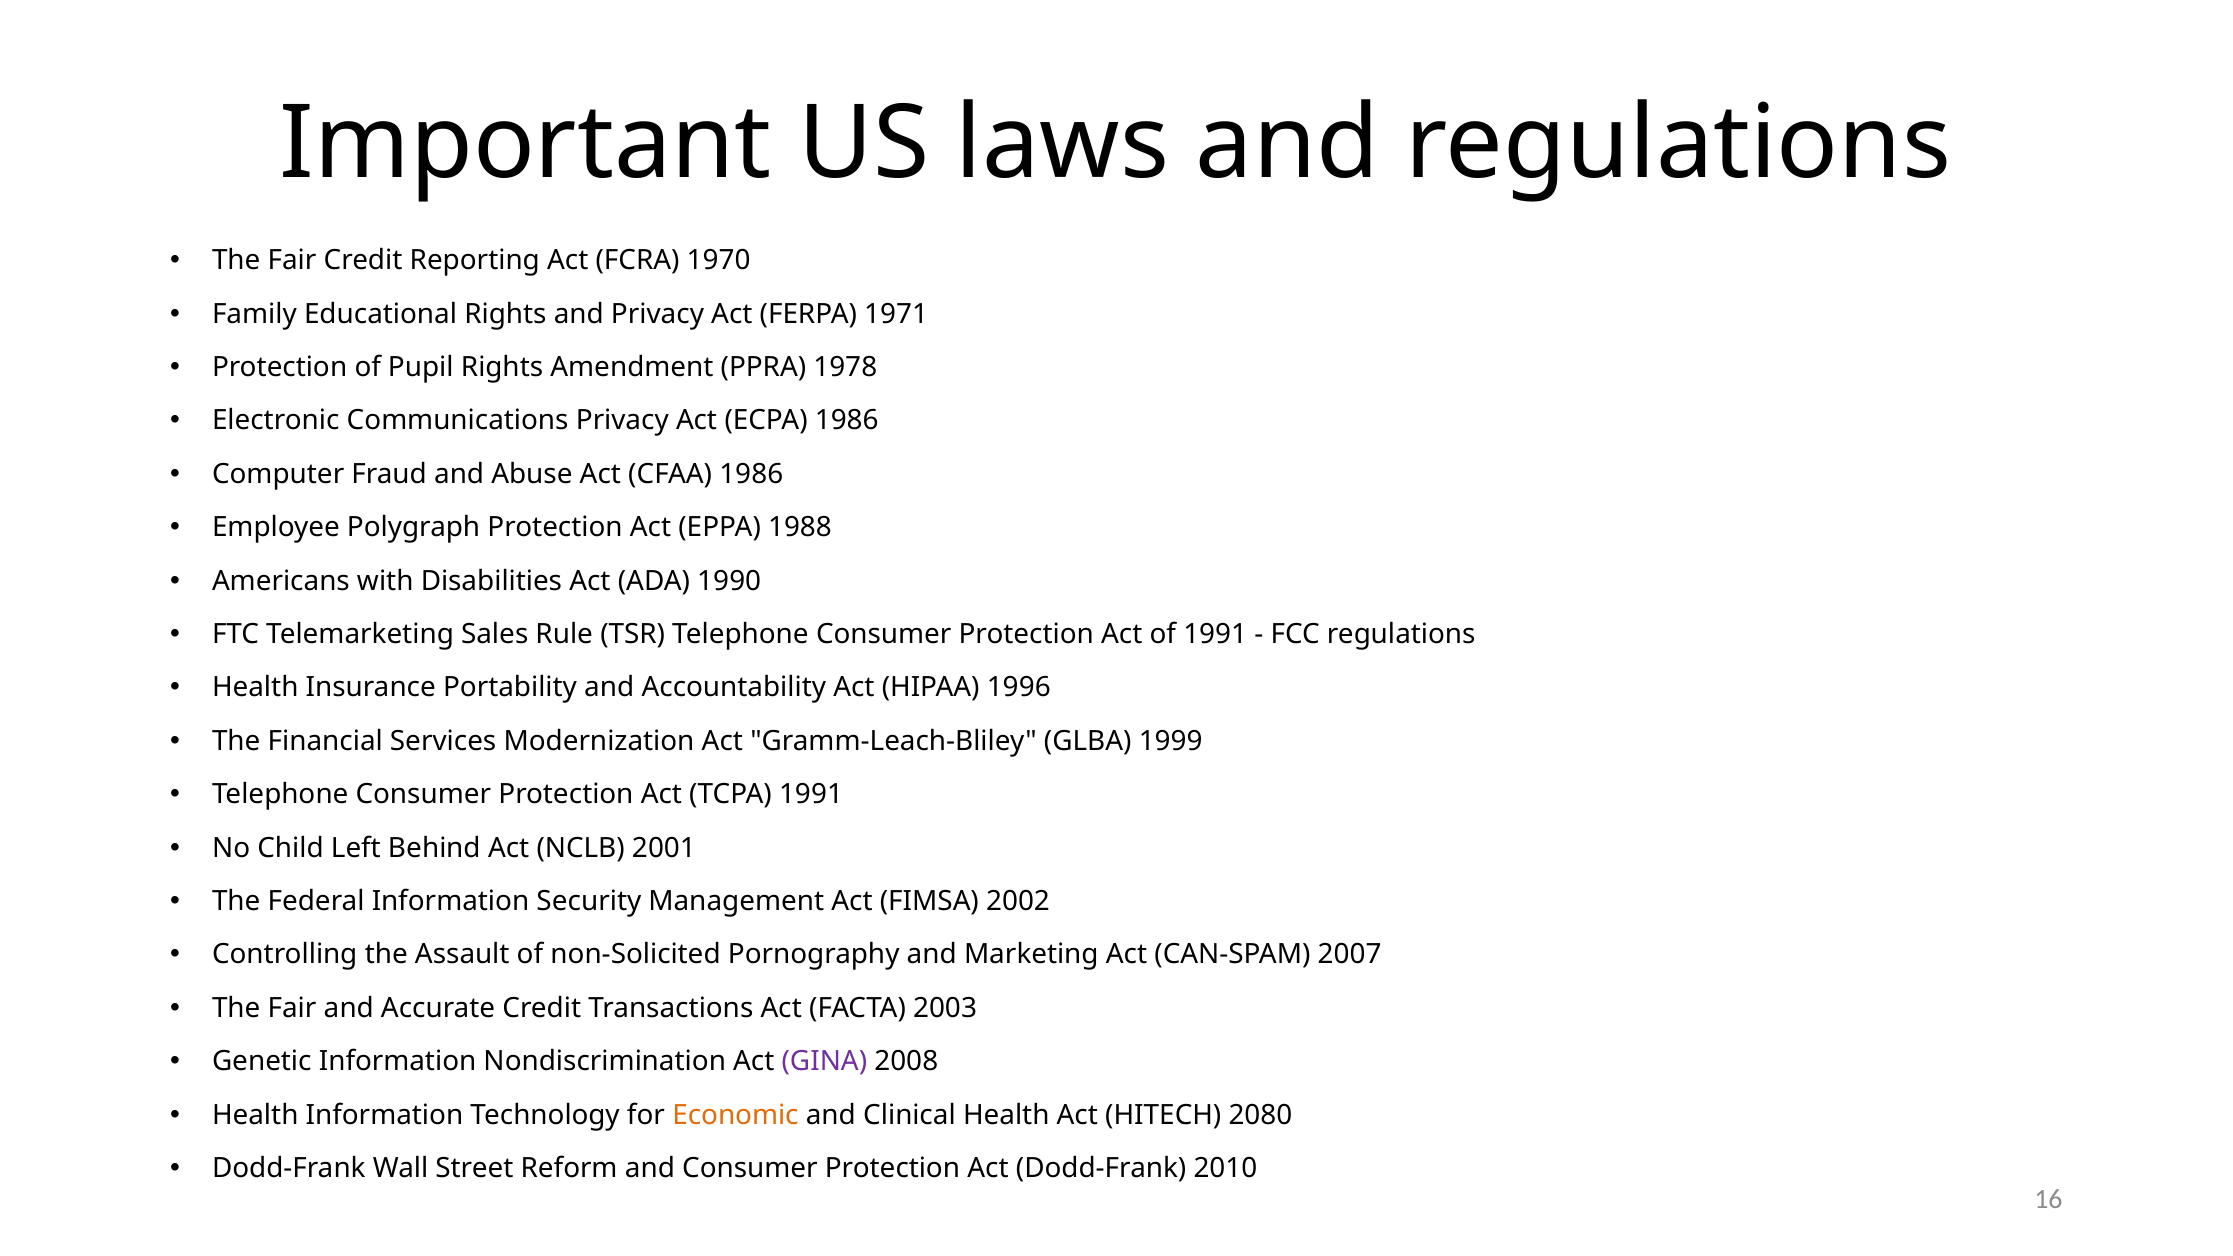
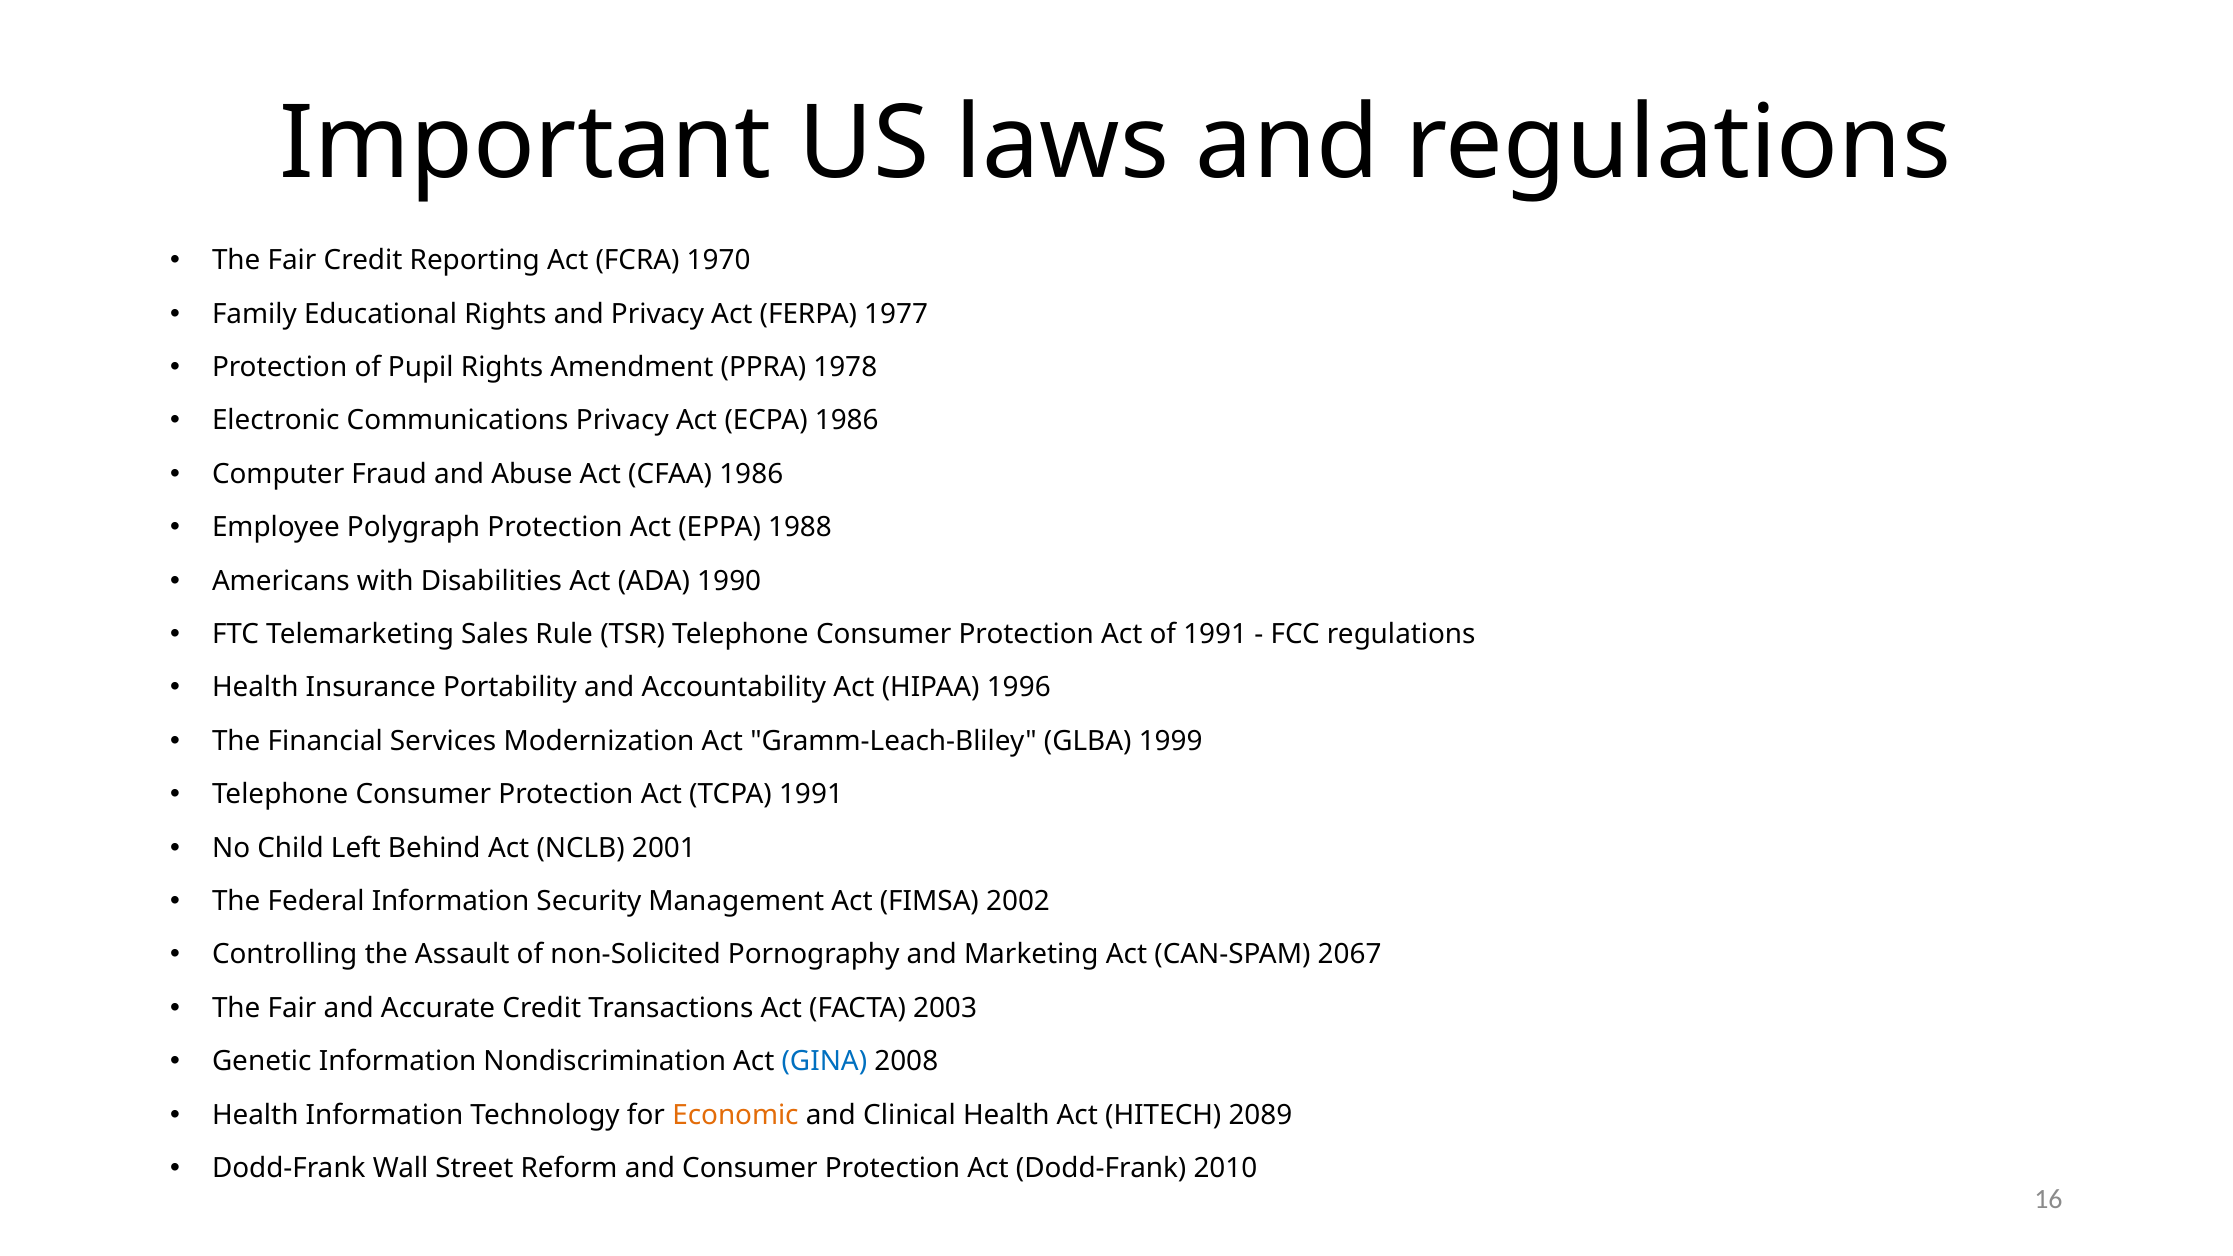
1971: 1971 -> 1977 (896, 314)
2007: 2007 -> 2067 (1350, 955)
GINA colour: purple -> blue (824, 1062)
2080: 2080 -> 2089 (1260, 1115)
